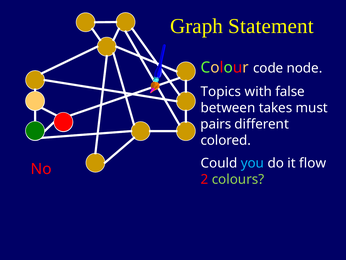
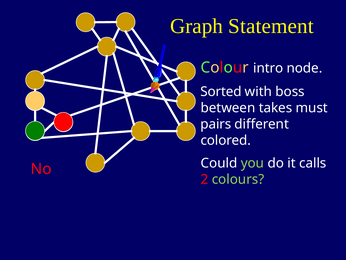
code: code -> intro (268, 68)
Topics: Topics -> Sorted (221, 92)
false: false -> boss (290, 92)
you colour: light blue -> light green (252, 163)
flow: flow -> calls (313, 163)
